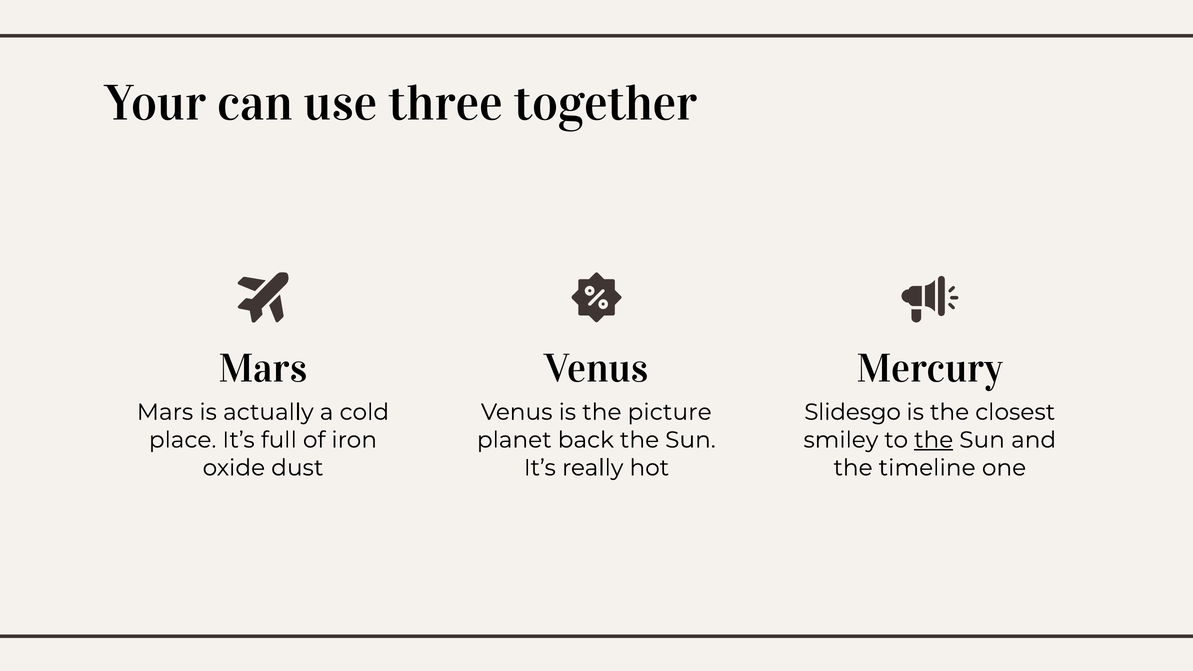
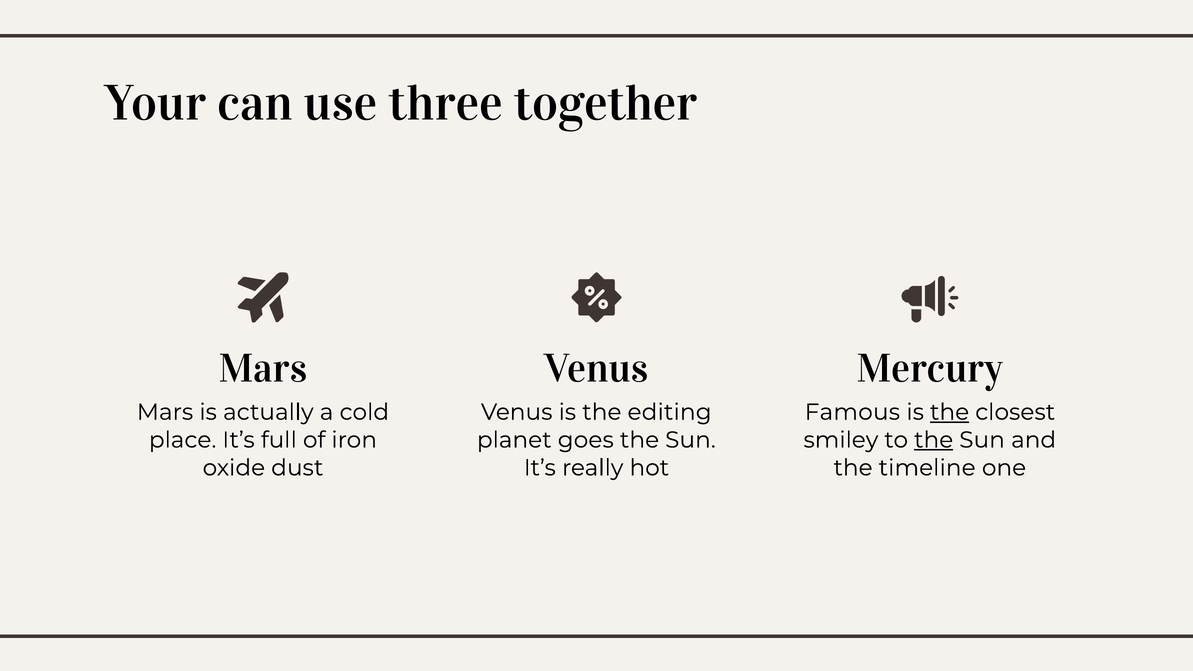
picture: picture -> editing (670, 412)
Slidesgo: Slidesgo -> Famous (852, 412)
the underline: none -> present (950, 412)
back: back -> goes (586, 440)
